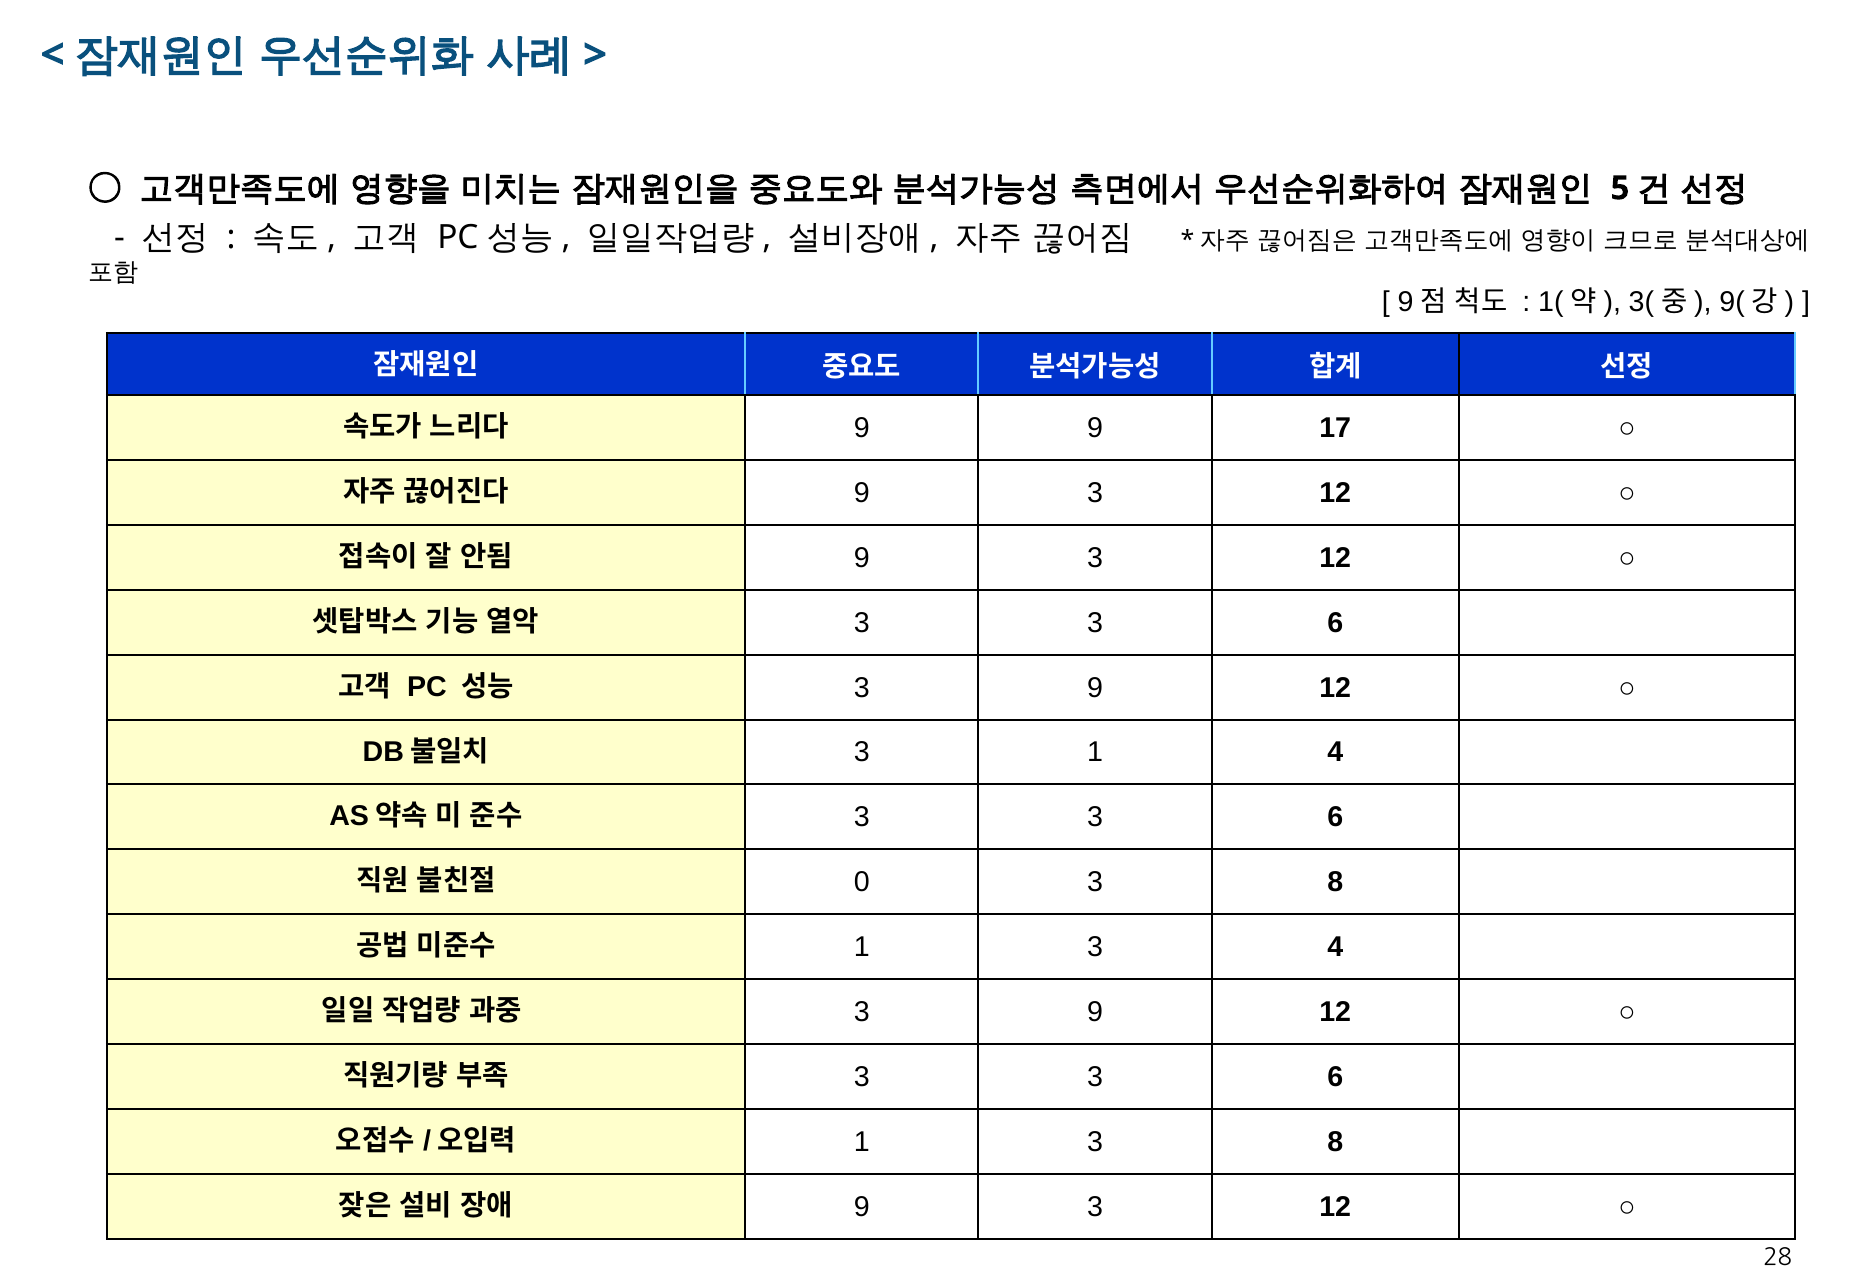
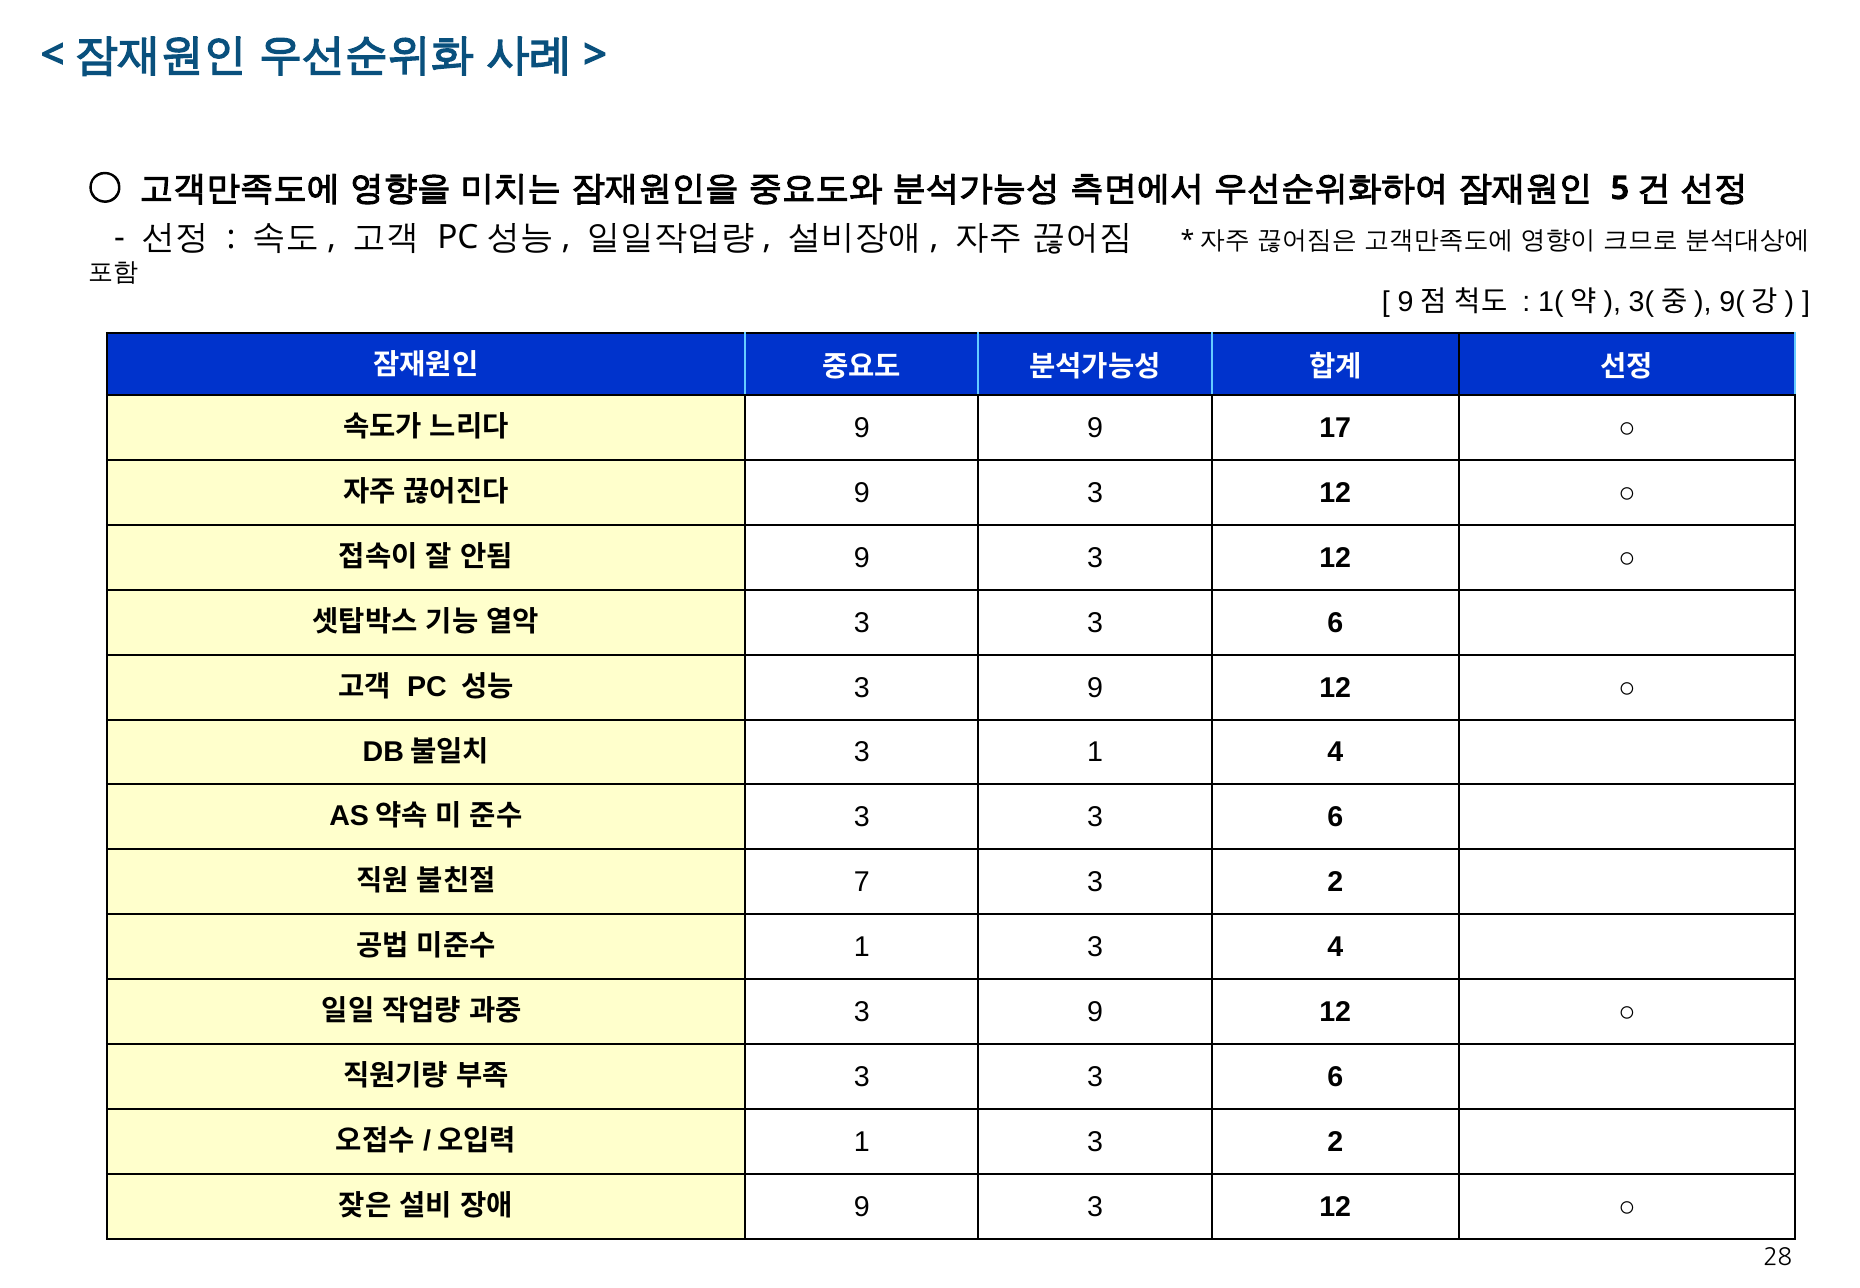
0: 0 -> 7 (862, 882)
8: 8 -> 2 (1335, 882)
1 3 8: 8 -> 2 (1335, 1142)
